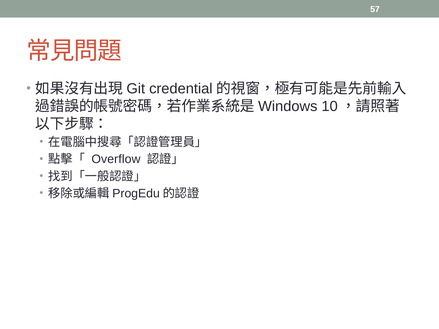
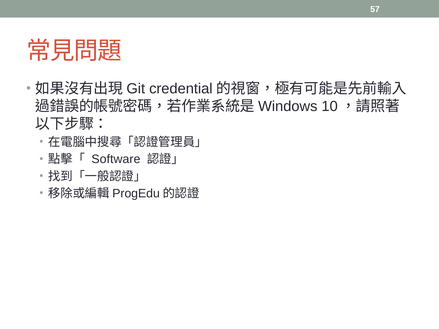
Overflow: Overflow -> Software (116, 159)
